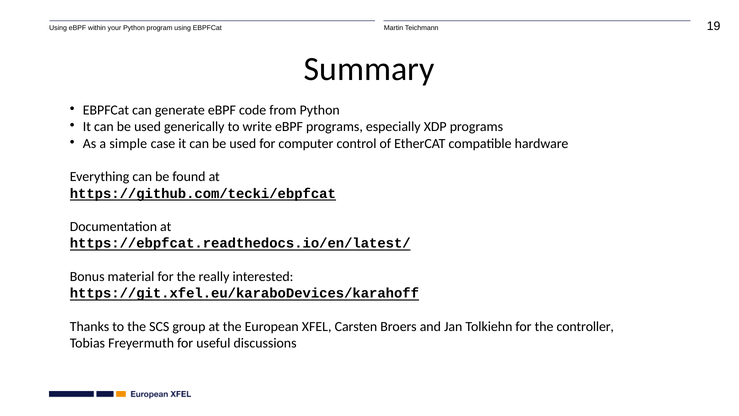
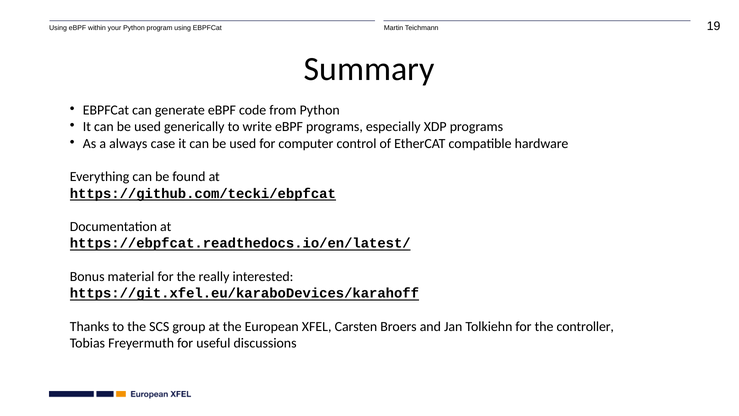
simple: simple -> always (128, 143)
